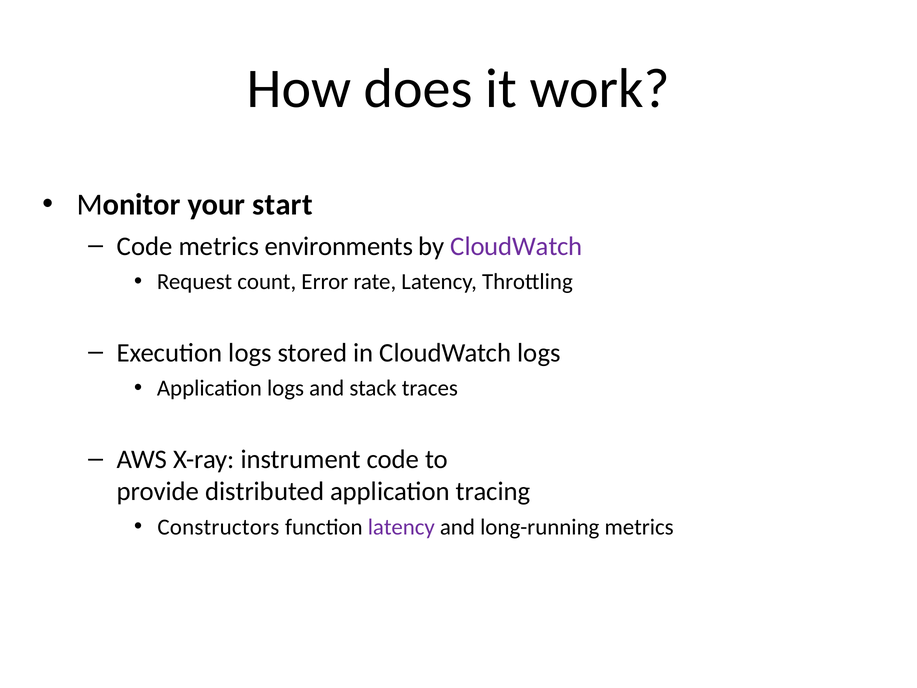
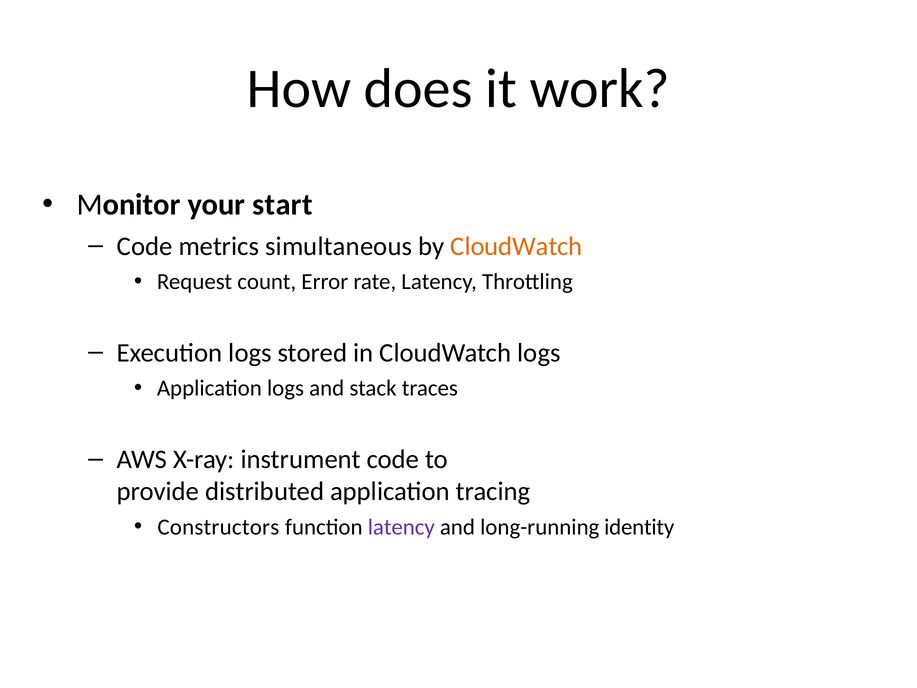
environments: environments -> simultaneous (339, 246)
CloudWatch colour: purple -> orange (516, 246)
long-running metrics: metrics -> identity (639, 527)
